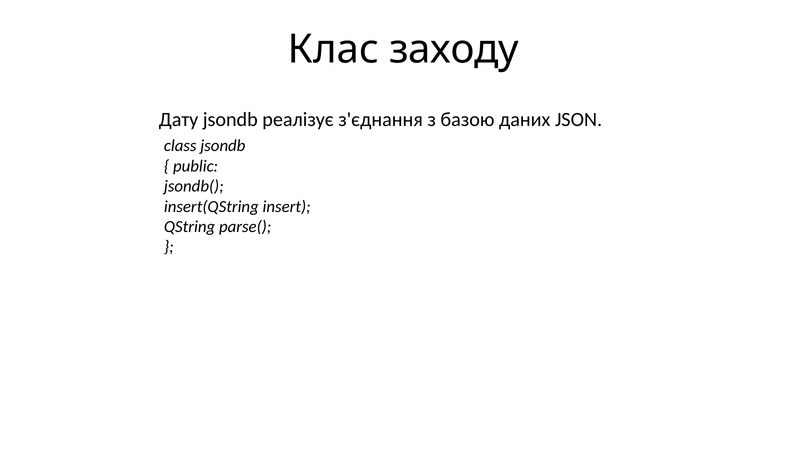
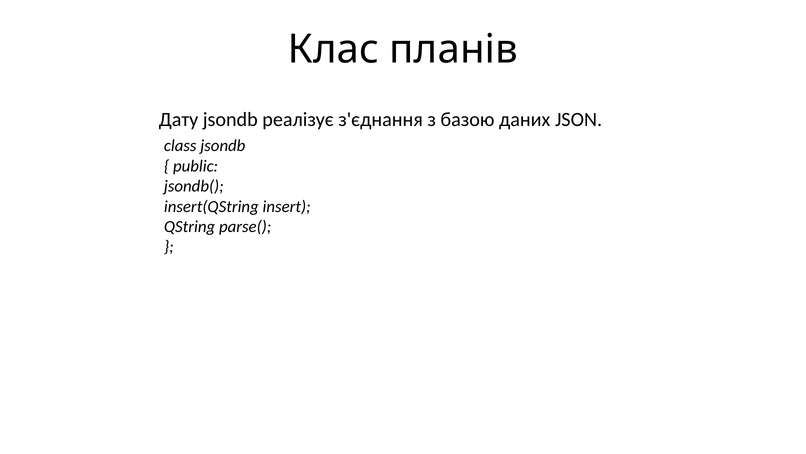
заходу: заходу -> планів (454, 49)
